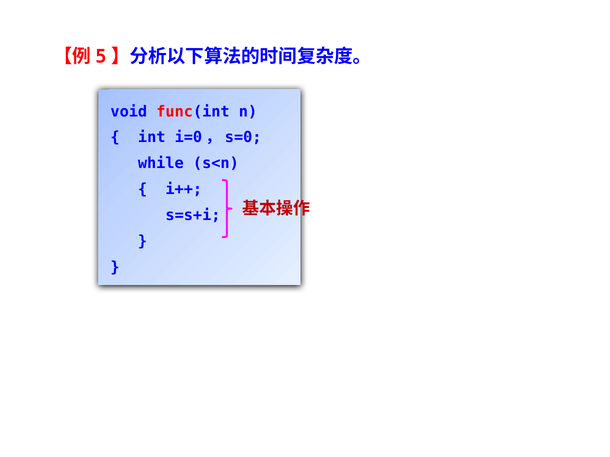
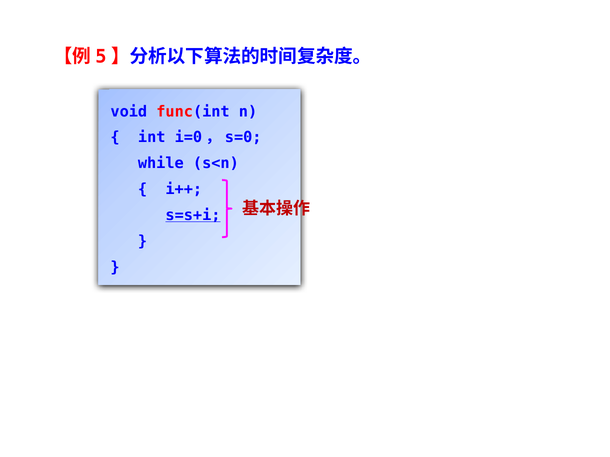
s=s+i underline: none -> present (193, 215)
